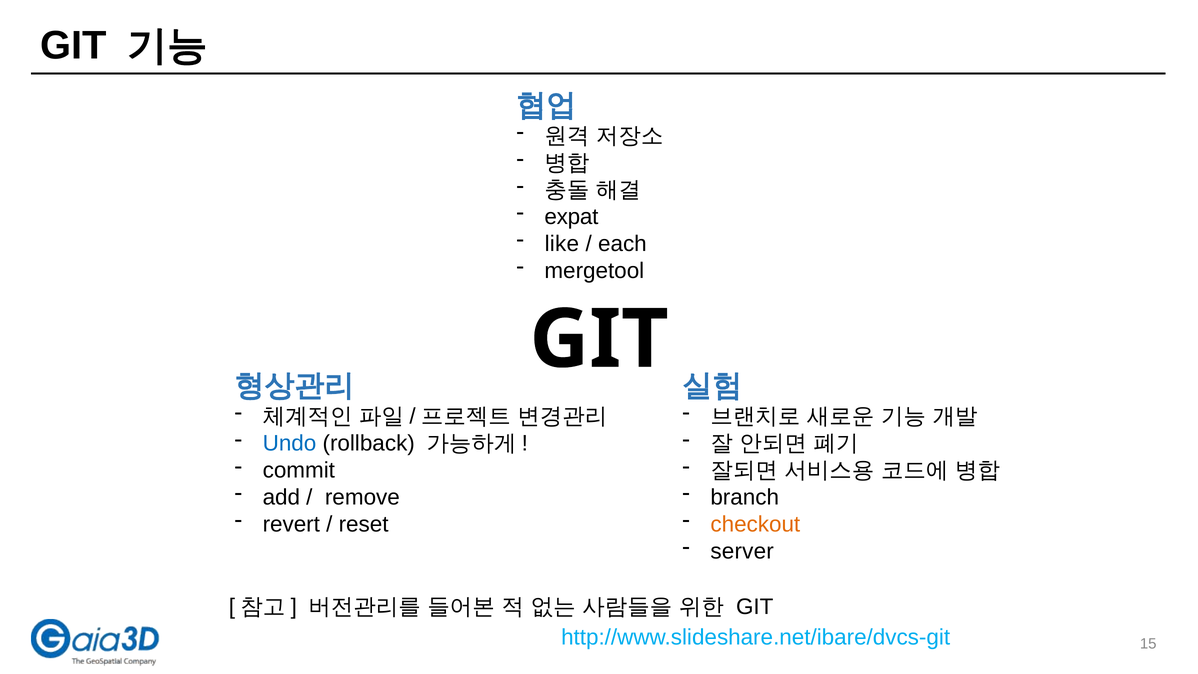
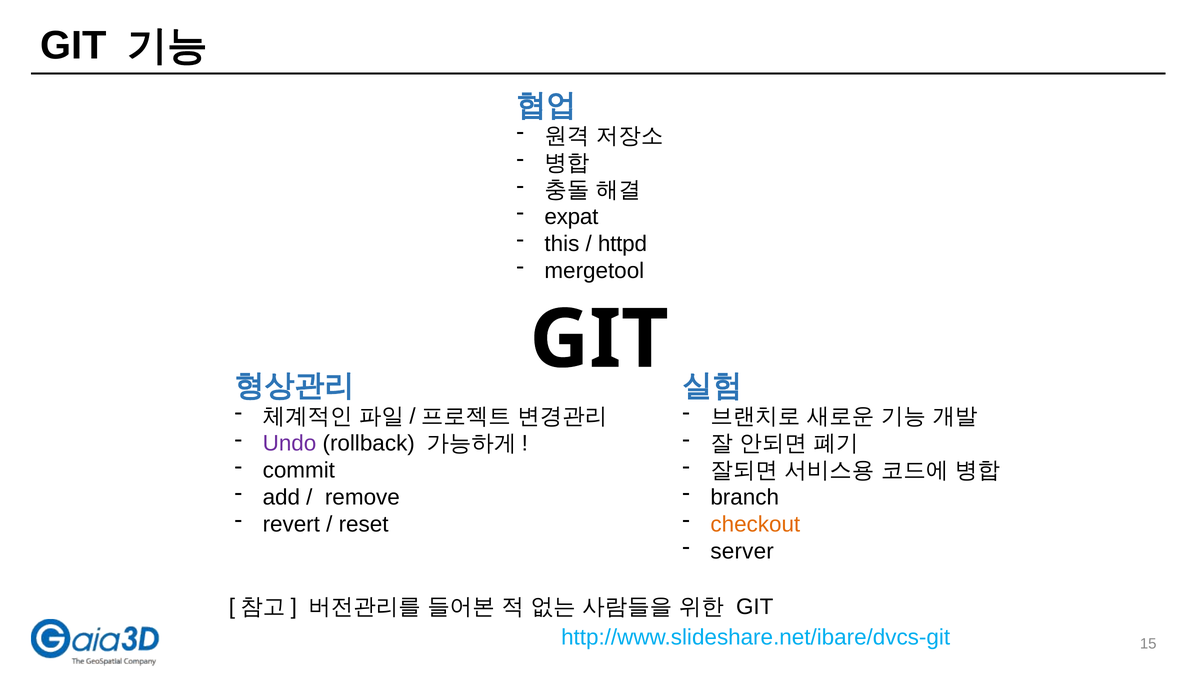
like: like -> this (562, 244)
each: each -> httpd (622, 244)
Undo colour: blue -> purple (290, 443)
